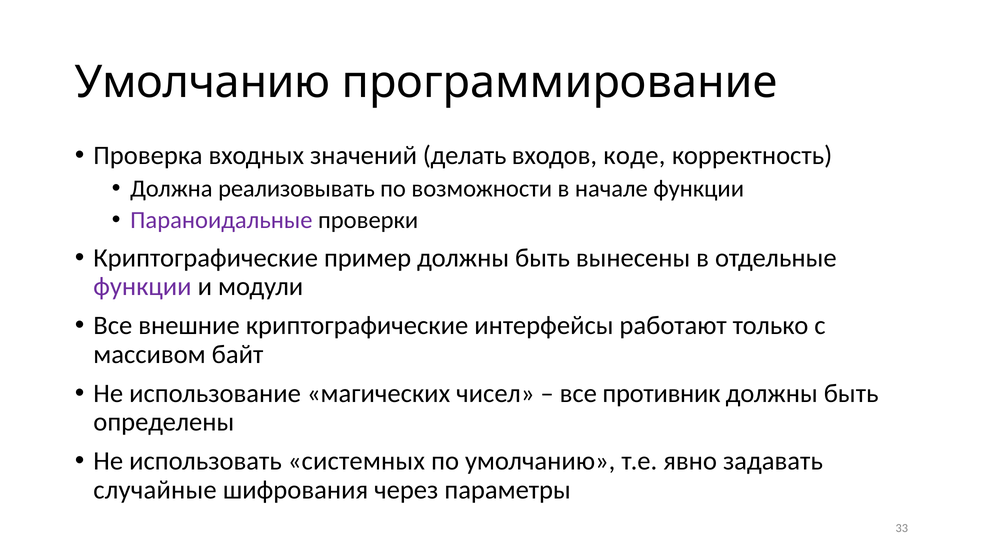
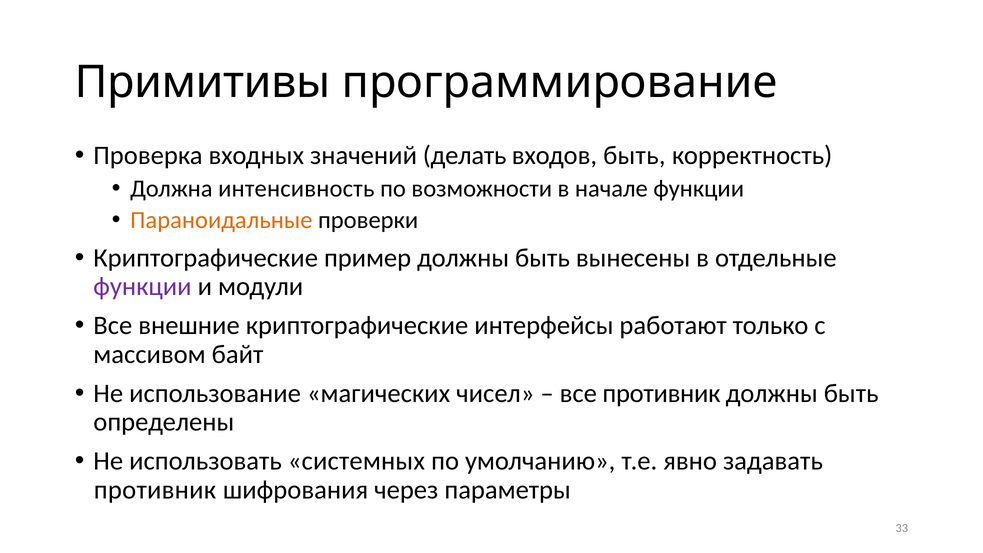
Умолчанию: Умолчанию -> Примитивы (203, 83)
входов коде: коде -> быть (634, 156)
реализовывать: реализовывать -> интенсивность (296, 188)
Параноидальные colour: purple -> orange (221, 220)
случайные: случайные -> противник (155, 490)
